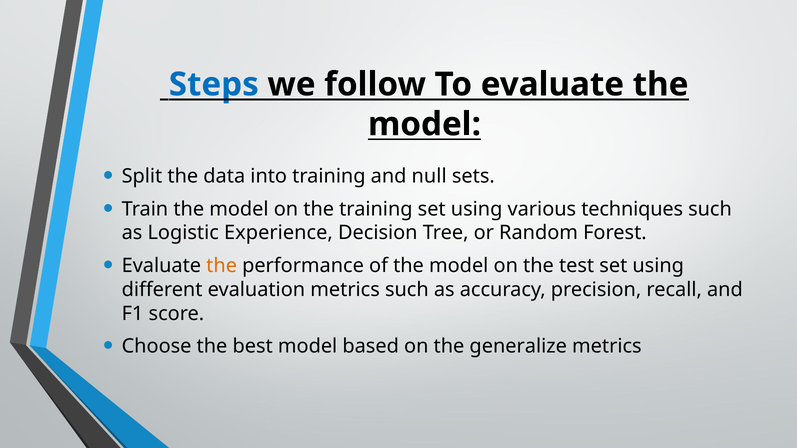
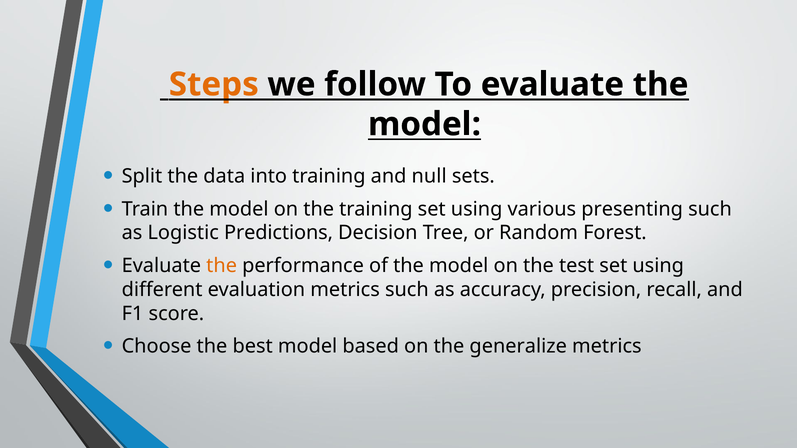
Steps colour: blue -> orange (214, 84)
techniques: techniques -> presenting (632, 209)
Experience: Experience -> Predictions (279, 233)
